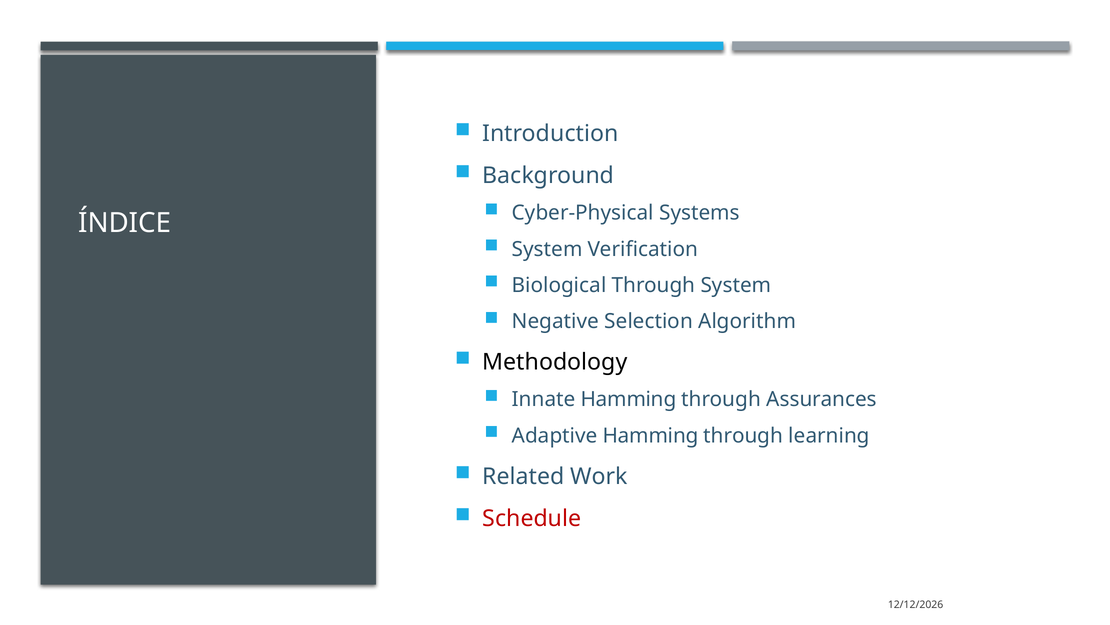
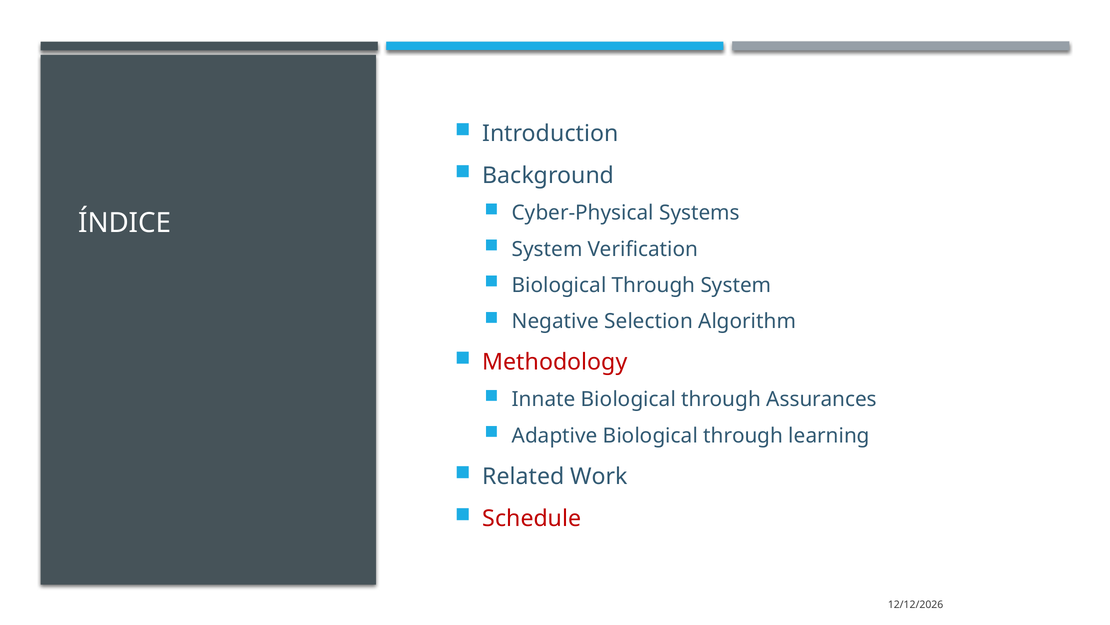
Methodology colour: black -> red (555, 362)
Innate Hamming: Hamming -> Biological (628, 399)
Adaptive Hamming: Hamming -> Biological (650, 435)
